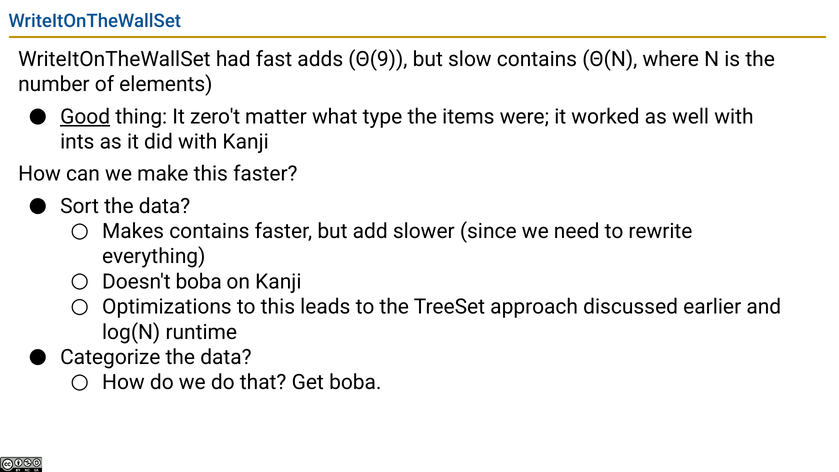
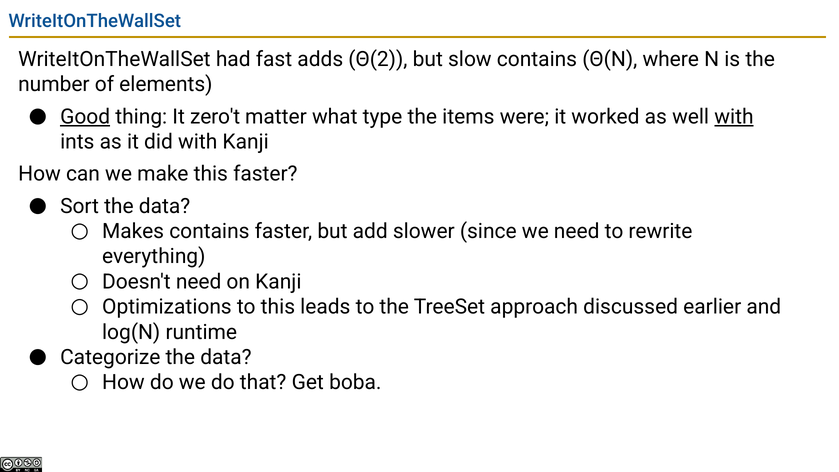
Θ(9: Θ(9 -> Θ(2 (378, 59)
with underline: none -> present (734, 117)
Doesn't boba: boba -> need (199, 282)
